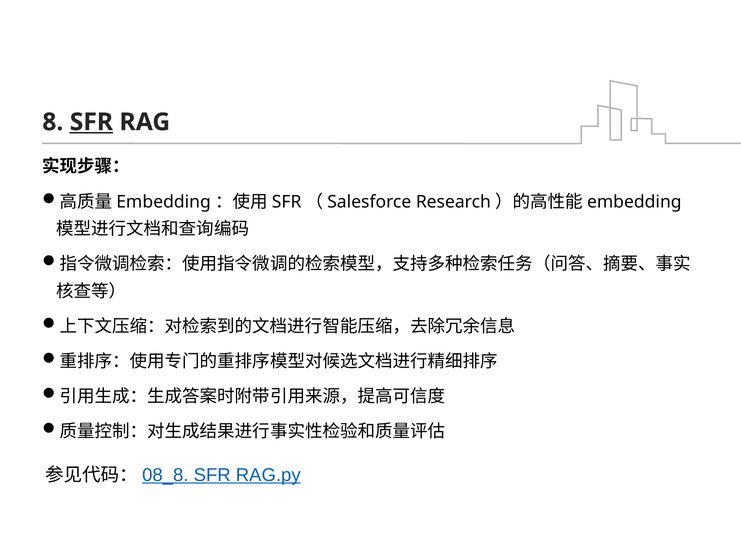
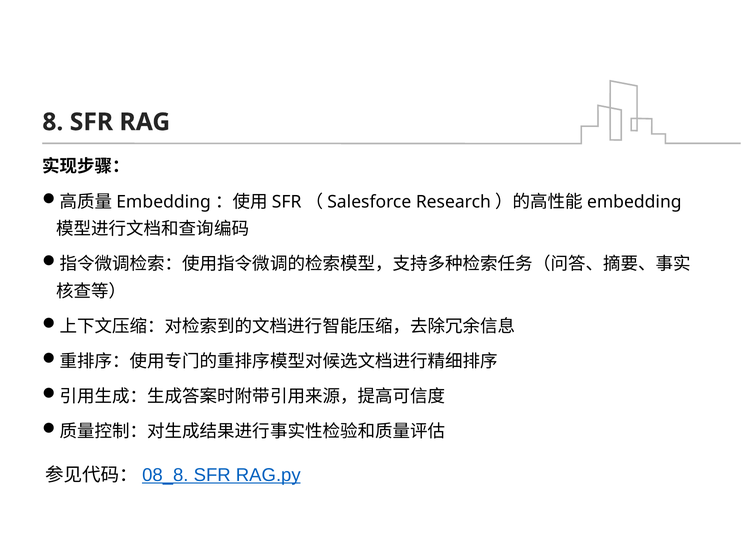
SFR underline: present -> none (91, 122)
